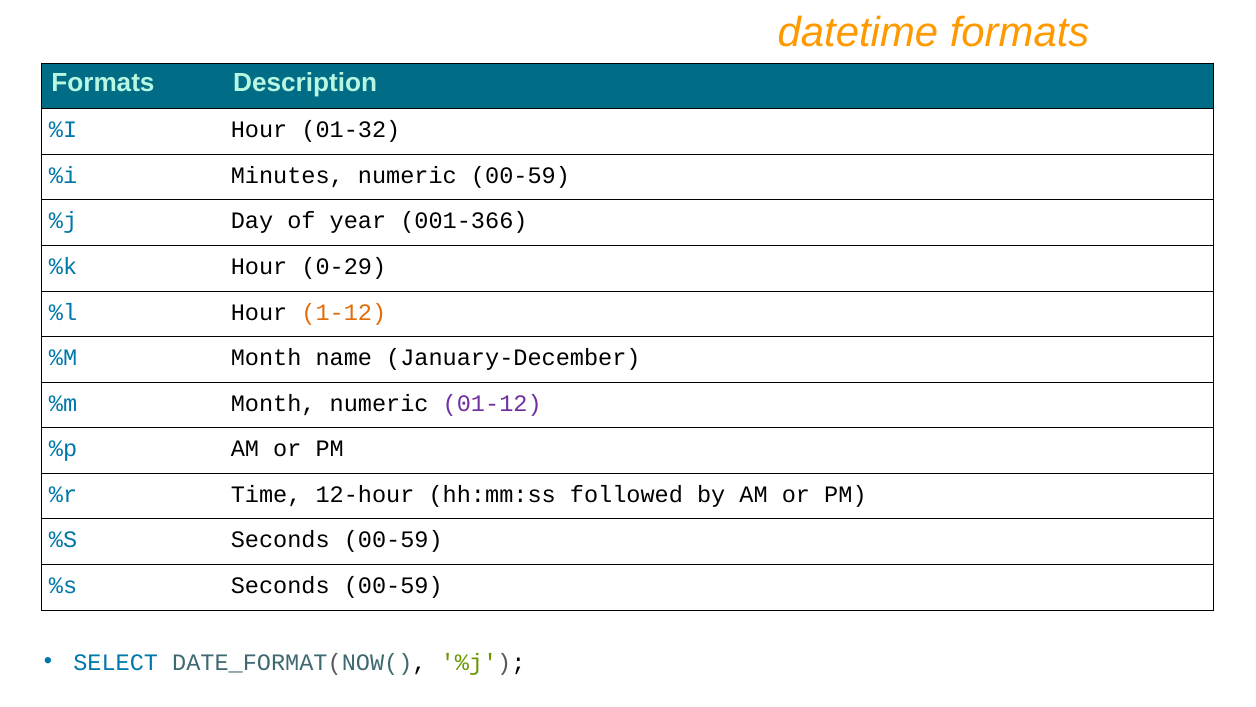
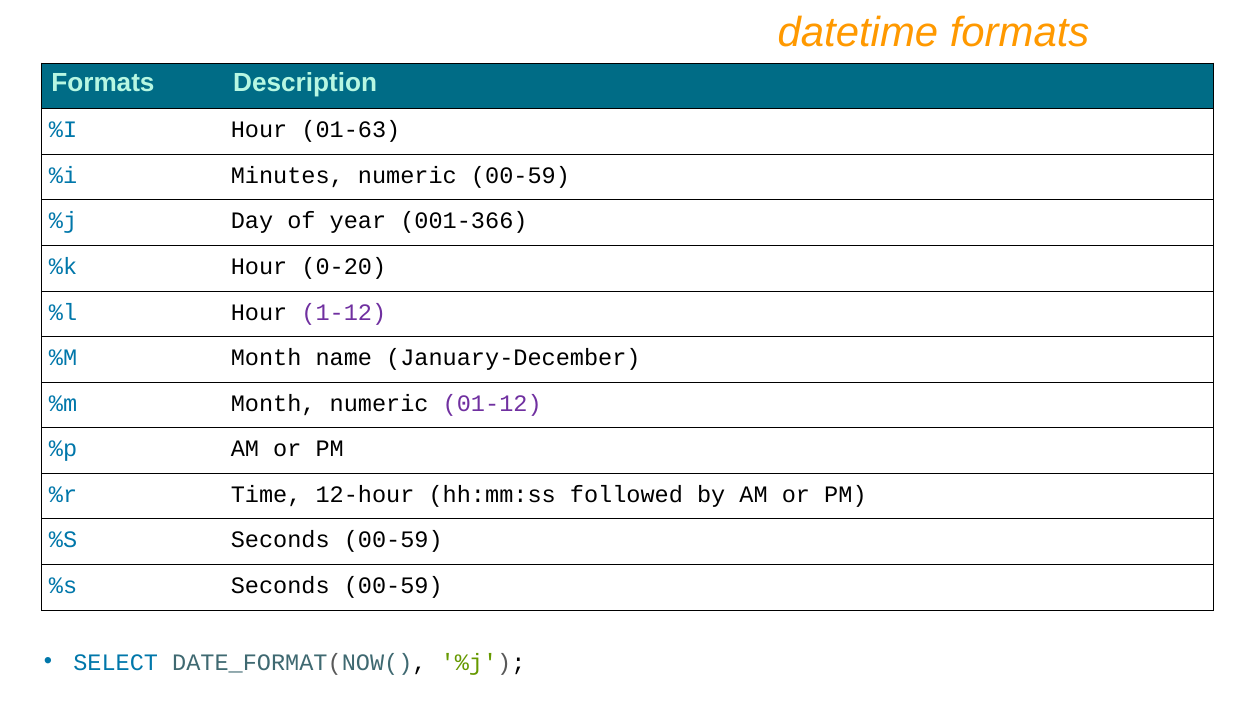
01-32: 01-32 -> 01-63 (351, 130)
0-29: 0-29 -> 0-20 (344, 266)
1-12 colour: orange -> purple (344, 312)
